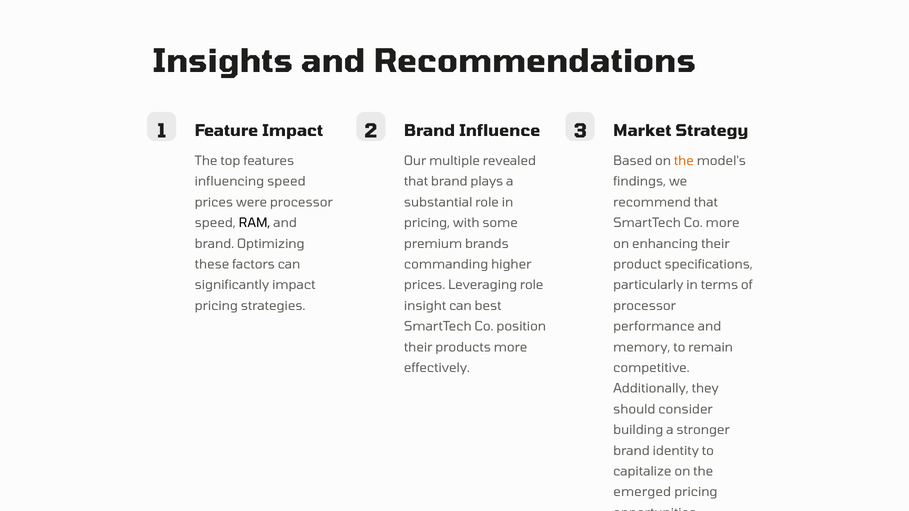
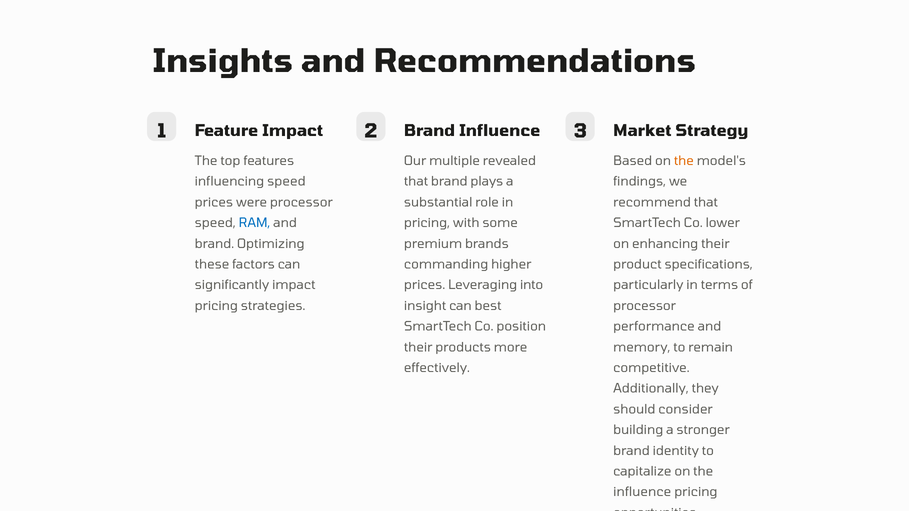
RAM colour: black -> blue (255, 223)
Co more: more -> lower (723, 223)
Leveraging role: role -> into (532, 285)
emerged: emerged -> influence (642, 492)
